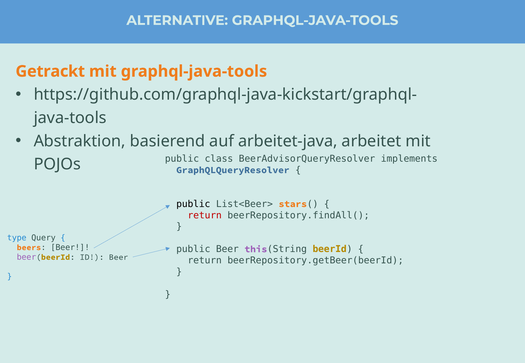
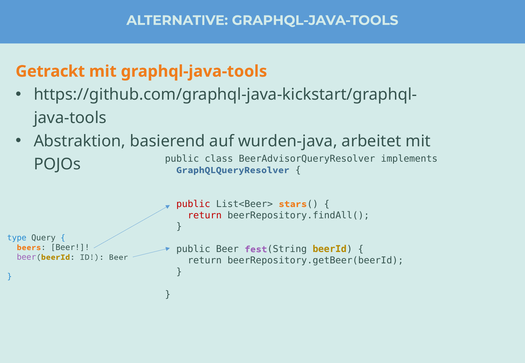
arbeitet-java: arbeitet-java -> wurden-java (288, 141)
public colour: black -> red (193, 204)
this: this -> fest (256, 249)
